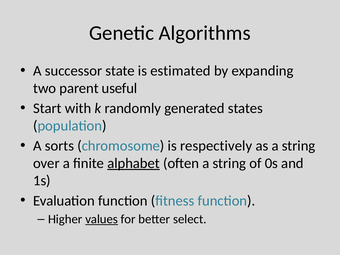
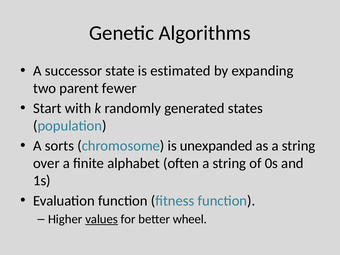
useful: useful -> fewer (119, 88)
respectively: respectively -> unexpanded (216, 146)
alphabet underline: present -> none (134, 163)
select: select -> wheel (190, 219)
